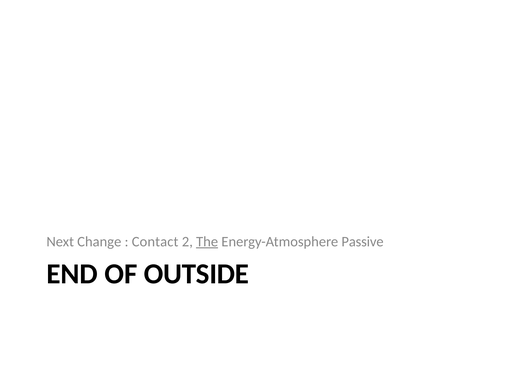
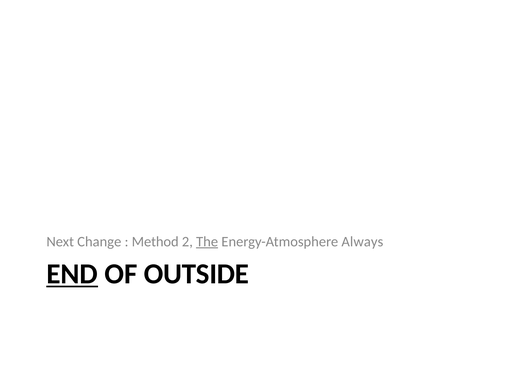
Contact: Contact -> Method (155, 241)
Passive: Passive -> Always (362, 241)
END underline: none -> present (72, 274)
